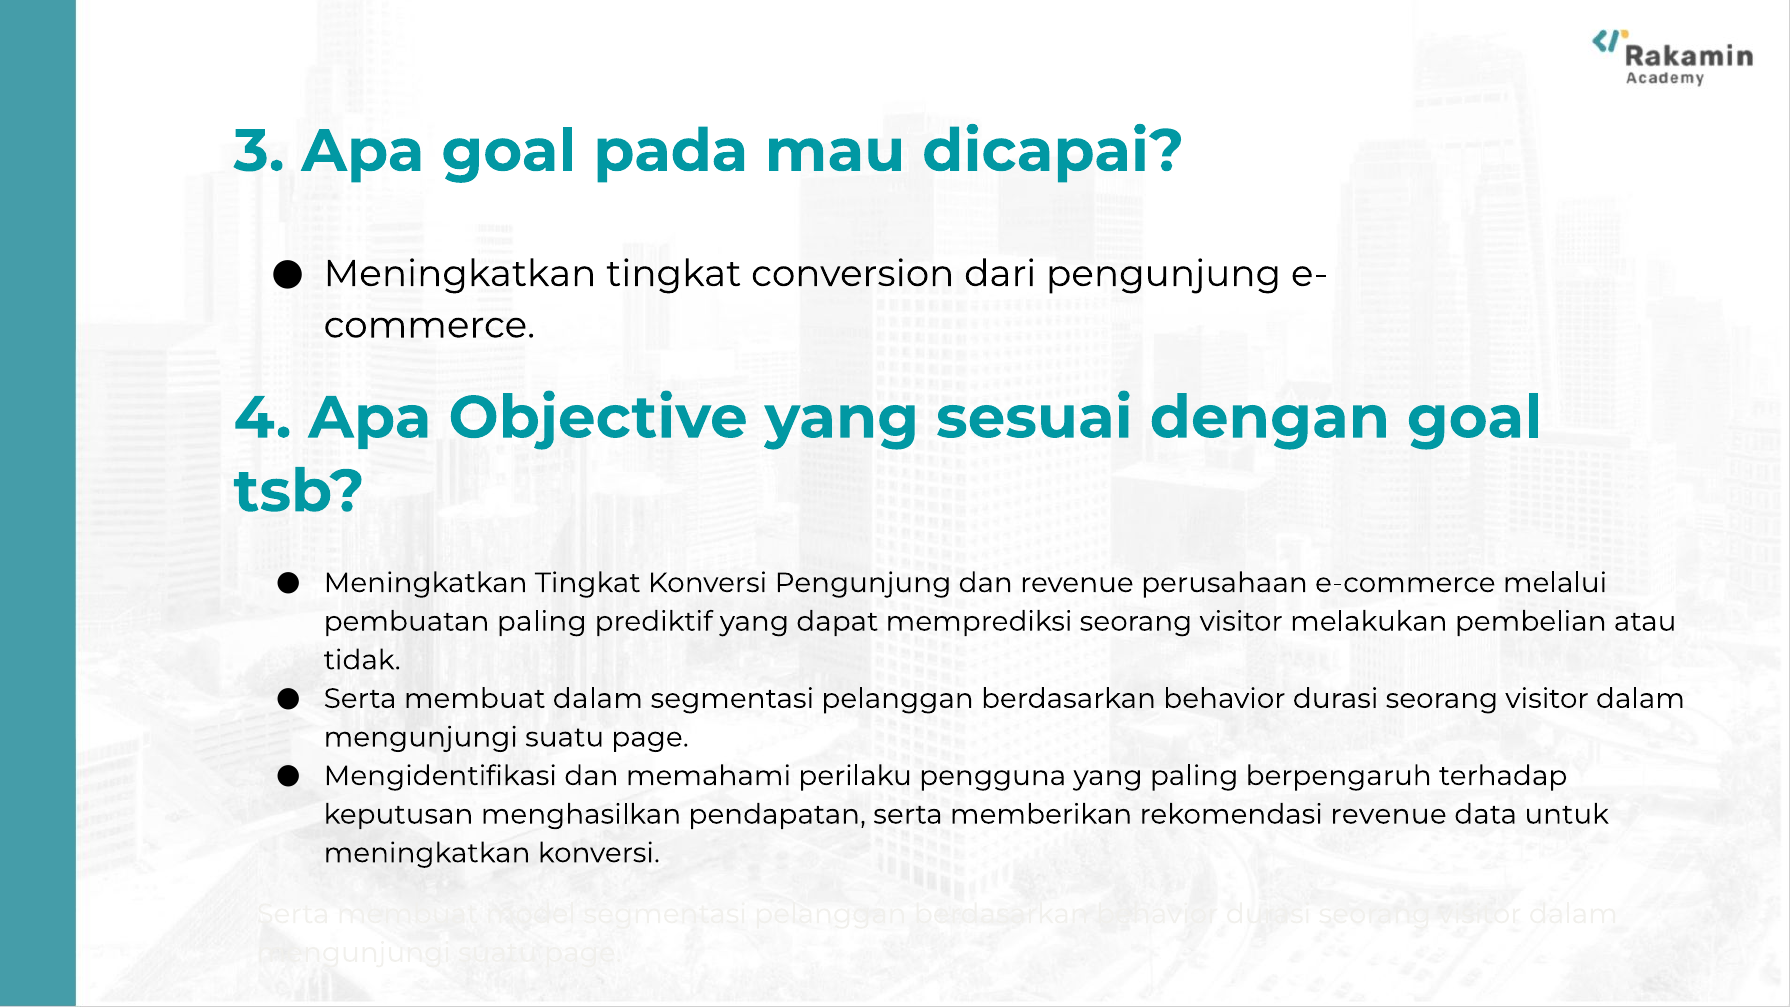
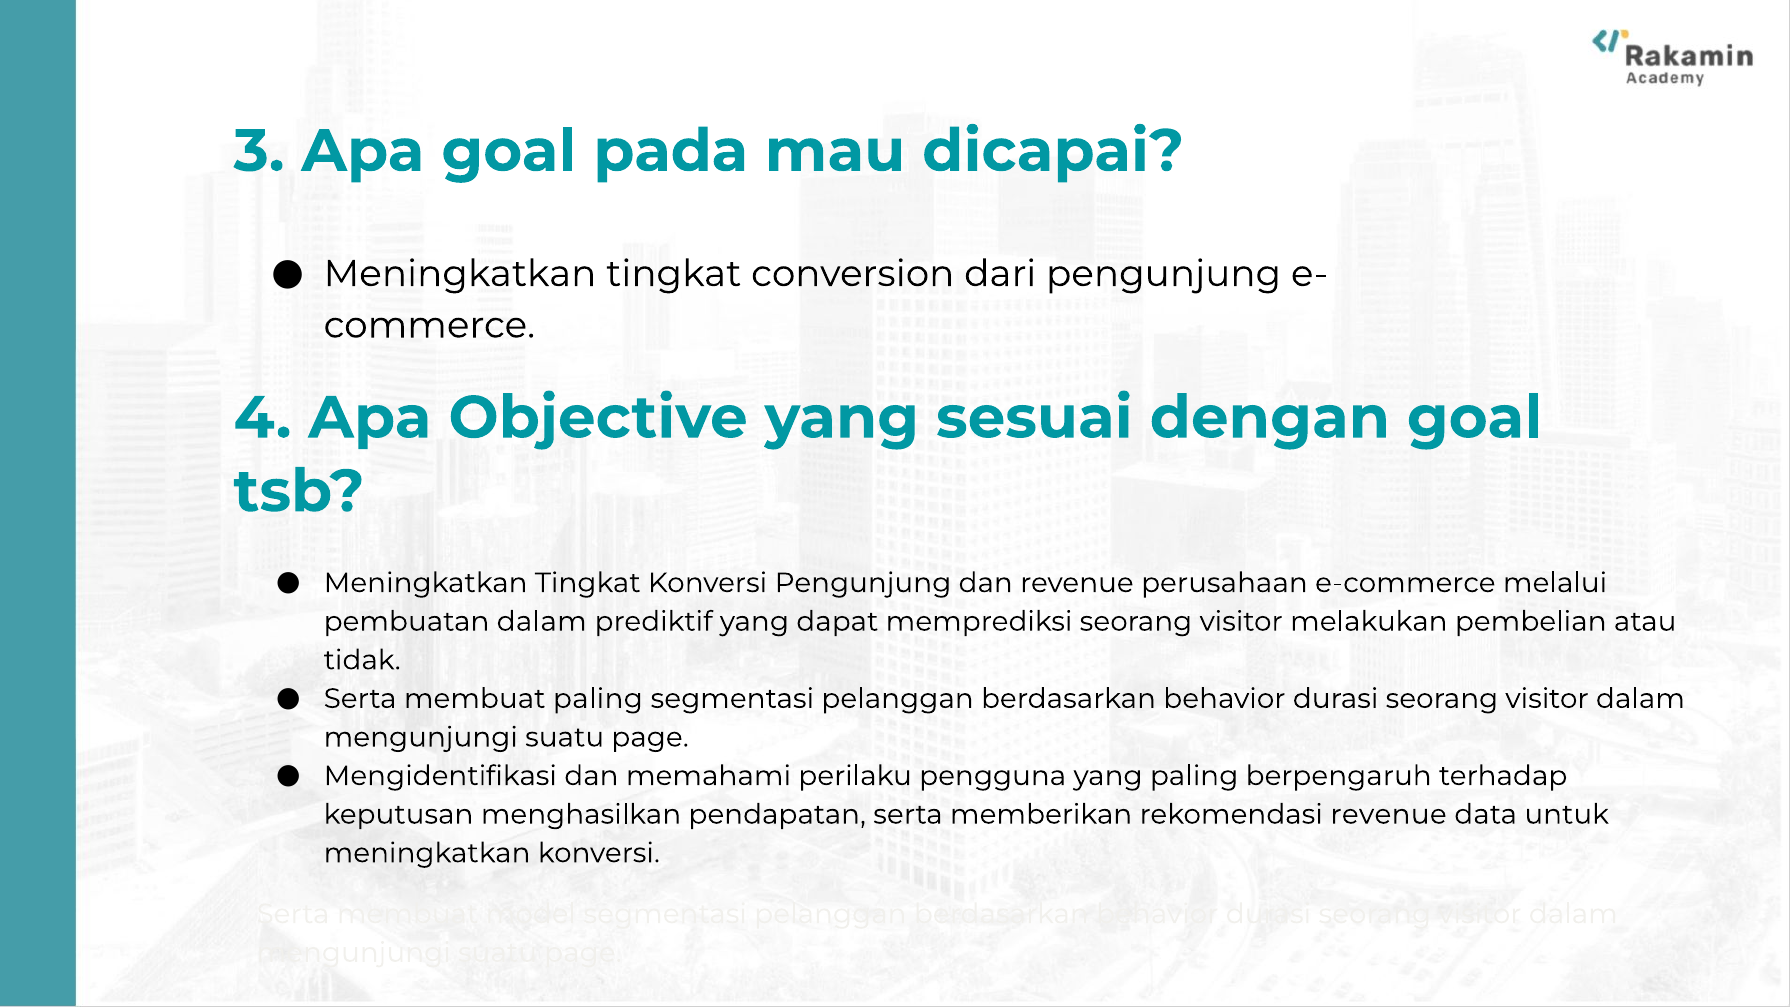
pembuatan paling: paling -> dalam (542, 621)
membuat dalam: dalam -> paling (598, 699)
